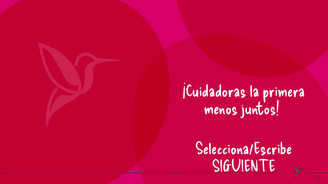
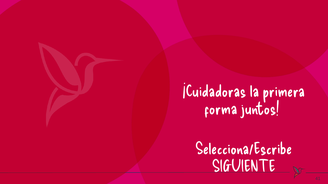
menos: menos -> forma (221, 109)
